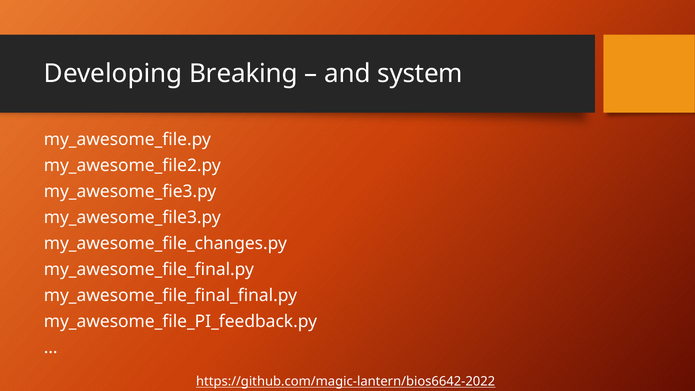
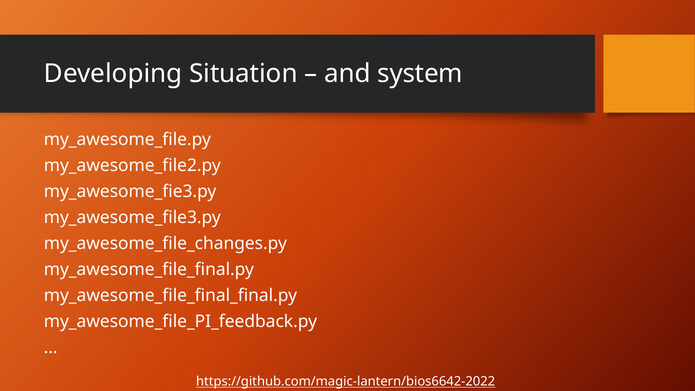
Breaking: Breaking -> Situation (243, 74)
